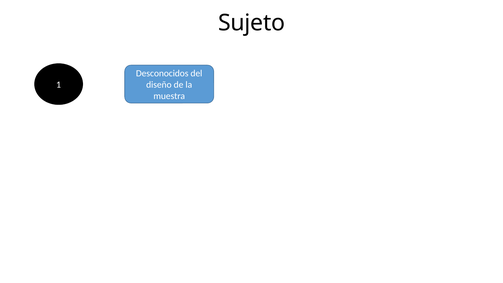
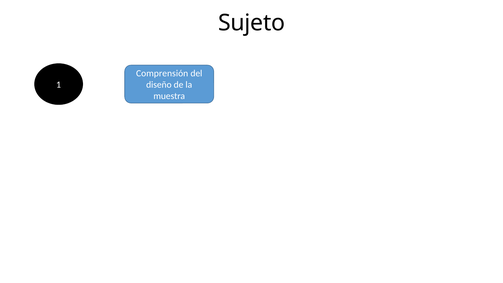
Desconocidos: Desconocidos -> Comprensión (162, 73)
